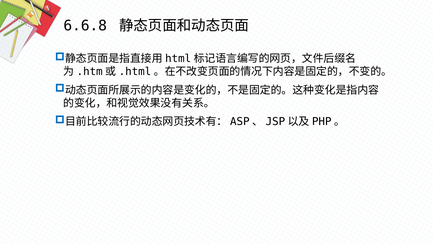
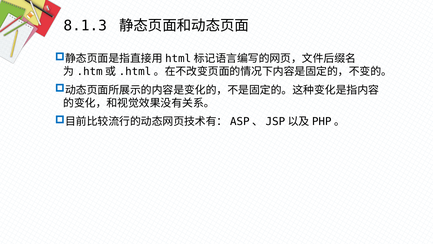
6.6.8: 6.6.8 -> 8.1.3 (85, 26)
